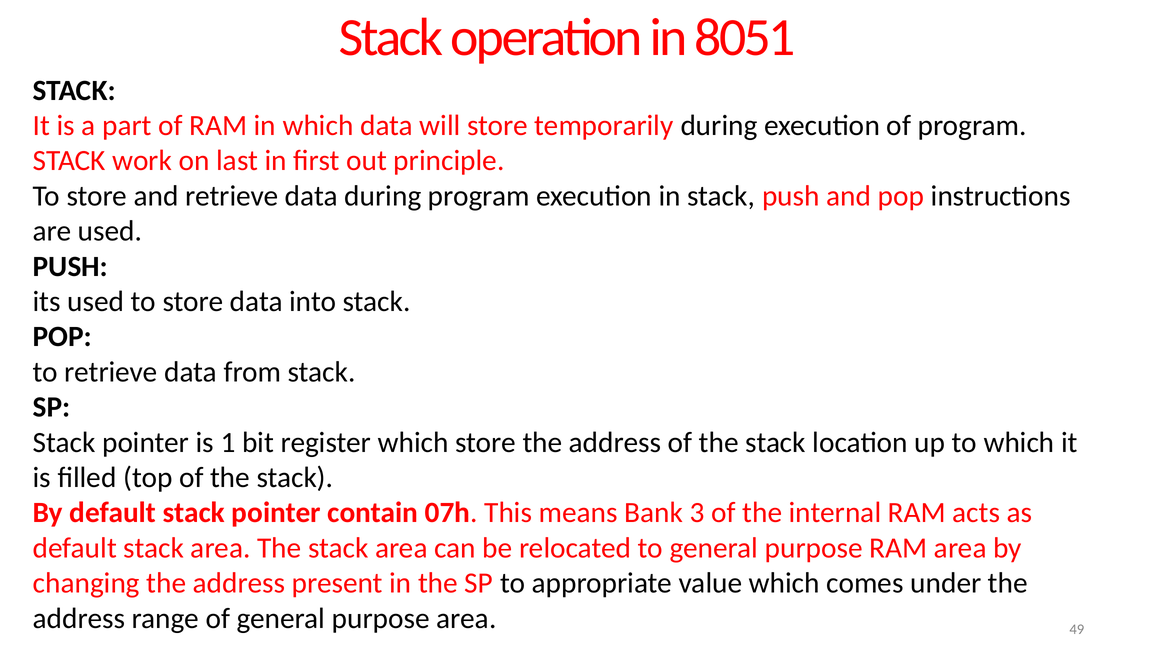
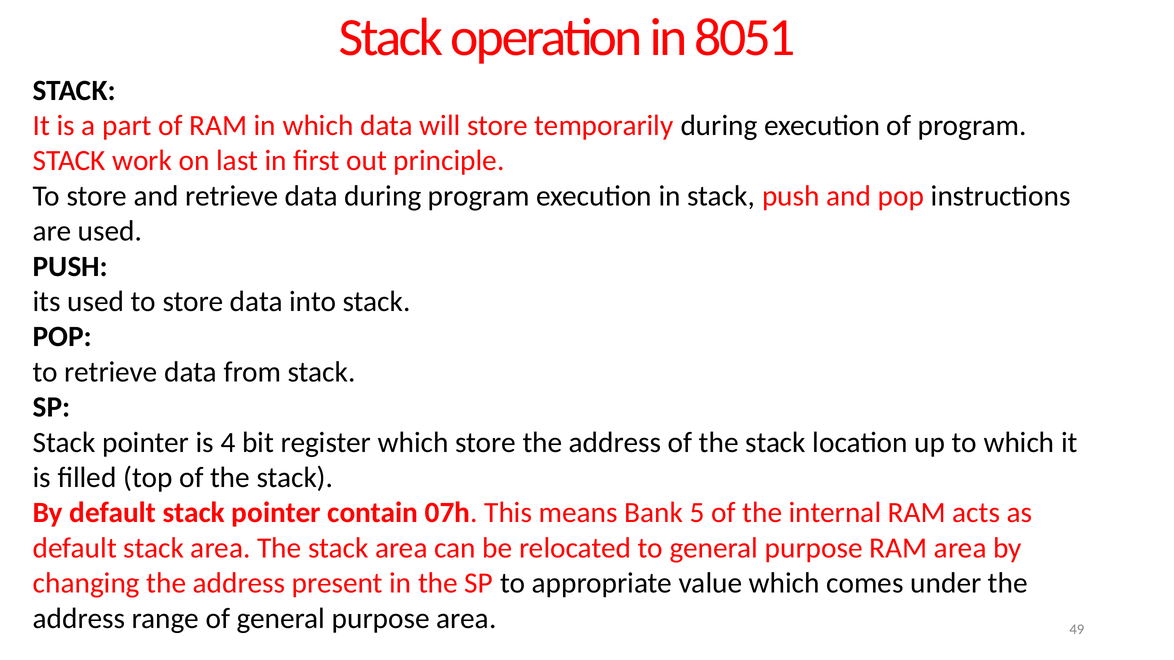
1: 1 -> 4 (228, 443)
3: 3 -> 5 (697, 513)
